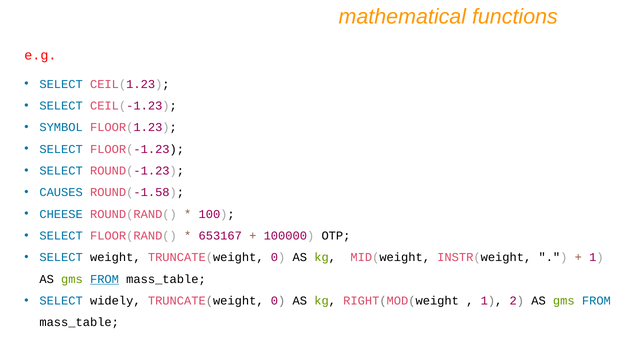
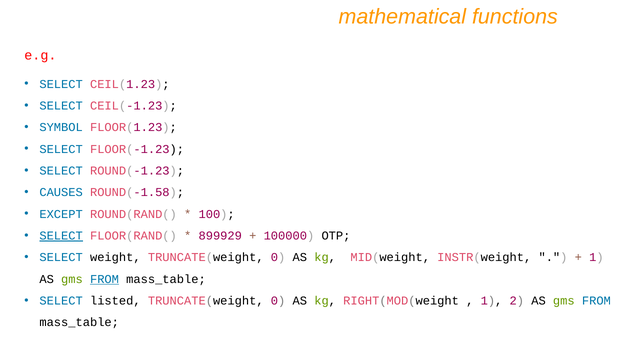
CHEESE: CHEESE -> EXCEPT (61, 215)
SELECT underline: none -> present (61, 236)
653167: 653167 -> 899929 (220, 236)
widely: widely -> listed (115, 301)
